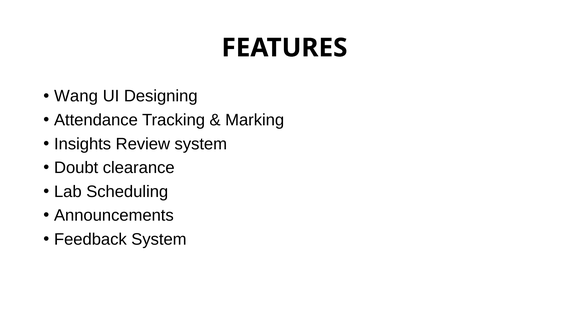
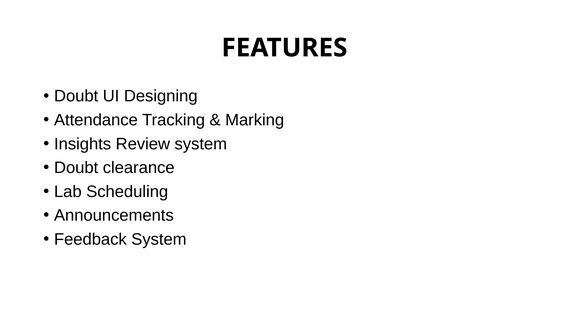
Wang: Wang -> Doubt (76, 96)
